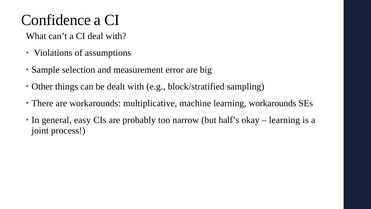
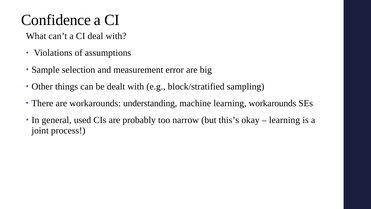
multiplicative: multiplicative -> understanding (150, 103)
easy: easy -> used (82, 120)
half’s: half’s -> this’s (229, 120)
